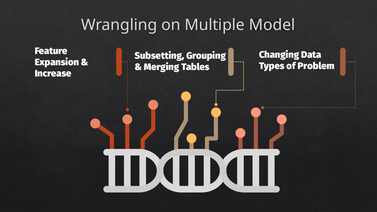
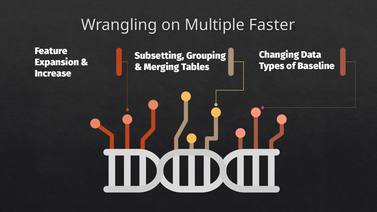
Model: Model -> Faster (272, 25)
Problem: Problem -> Baseline (316, 66)
